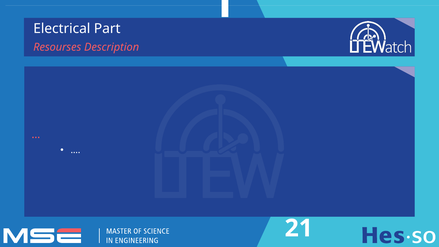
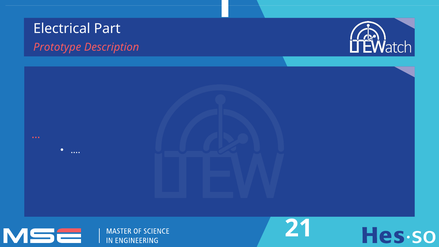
Resourses: Resourses -> Prototype (57, 47)
